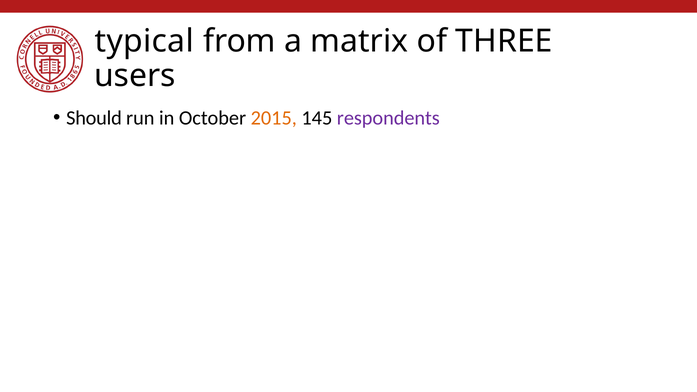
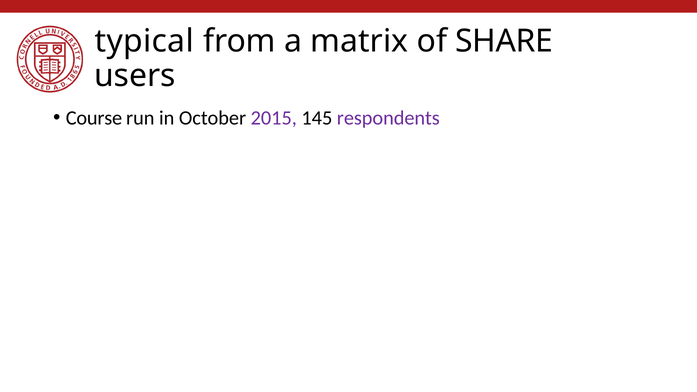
THREE: THREE -> SHARE (504, 41)
Should: Should -> Course (94, 118)
2015 colour: orange -> purple (274, 118)
